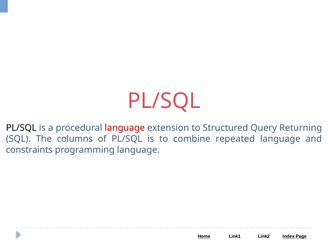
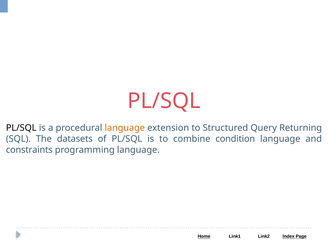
language colour: red -> orange (125, 128)
columns: columns -> datasets (75, 139)
repeated: repeated -> condition (235, 139)
